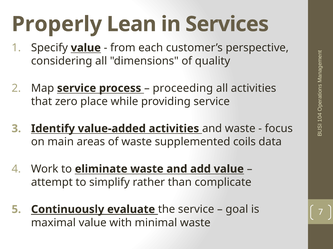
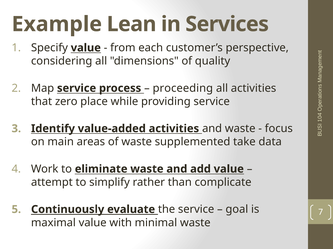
Properly: Properly -> Example (57, 24)
coils: coils -> take (244, 142)
